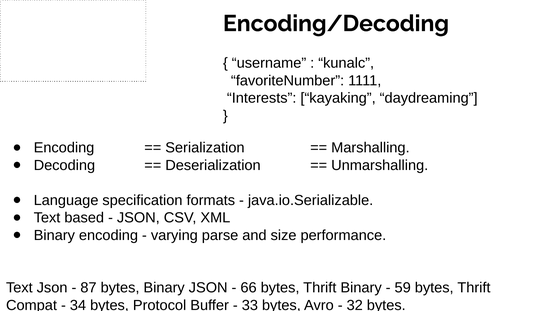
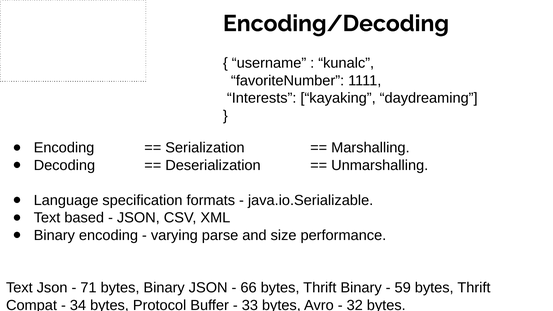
87: 87 -> 71 (88, 288)
